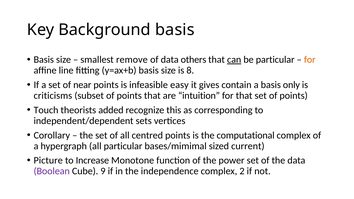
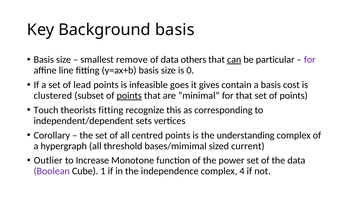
for colour: orange -> purple (310, 60)
8: 8 -> 0 (190, 70)
near: near -> lead (82, 85)
easy: easy -> goes (179, 85)
only: only -> cost (291, 85)
criticisms: criticisms -> clustered (53, 96)
points underline: none -> present (129, 96)
intuition: intuition -> minimal (199, 96)
theorists added: added -> fitting (111, 110)
computational: computational -> understanding (246, 135)
all particular: particular -> threshold (123, 146)
Picture: Picture -> Outlier (48, 161)
9: 9 -> 1 (103, 171)
2: 2 -> 4 (242, 171)
